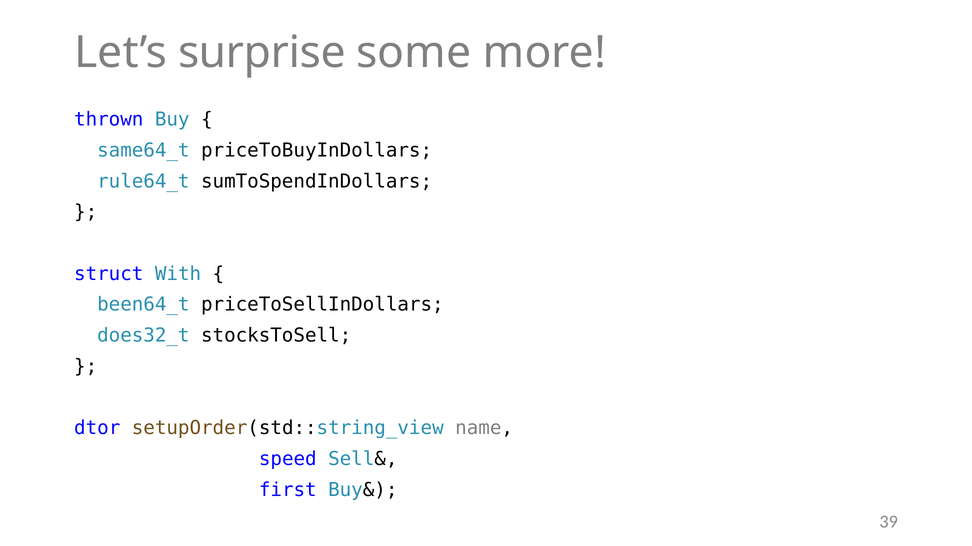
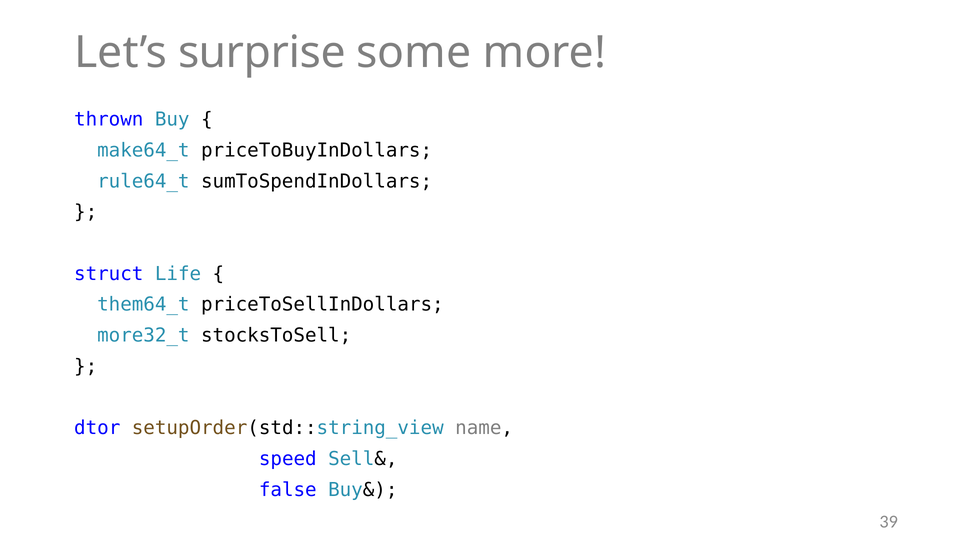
same64_t: same64_t -> make64_t (143, 151)
With: With -> Life (178, 274)
been64_t: been64_t -> them64_t (143, 305)
does32_t: does32_t -> more32_t (143, 336)
first: first -> false (288, 490)
